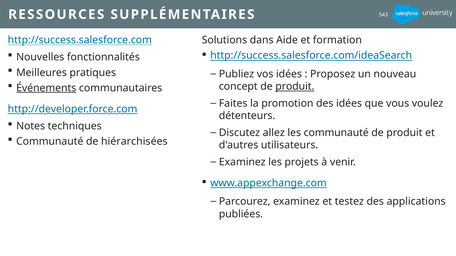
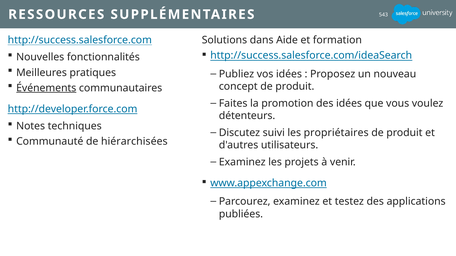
produit underline: present -> none (295, 87)
allez: allez -> suivi (274, 133)
les communauté: communauté -> propriétaires (336, 133)
